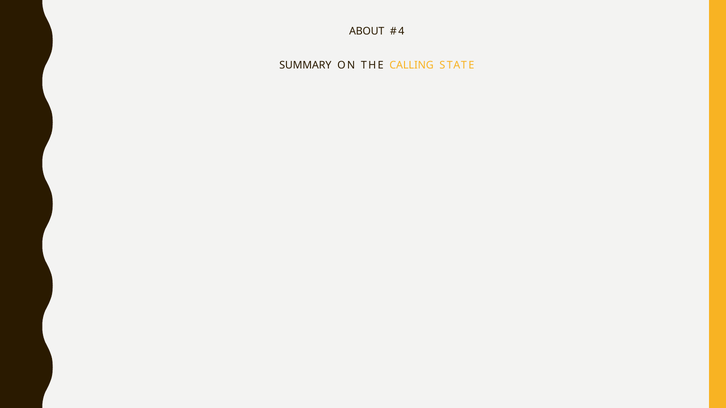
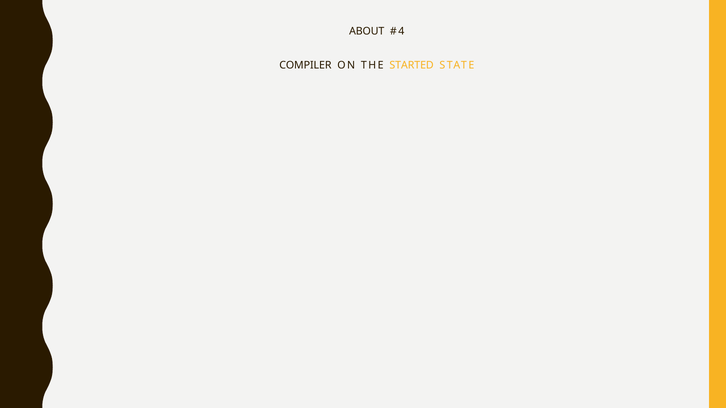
SUMMARY: SUMMARY -> COMPILER (305, 65)
CALLING: CALLING -> STARTED (412, 65)
